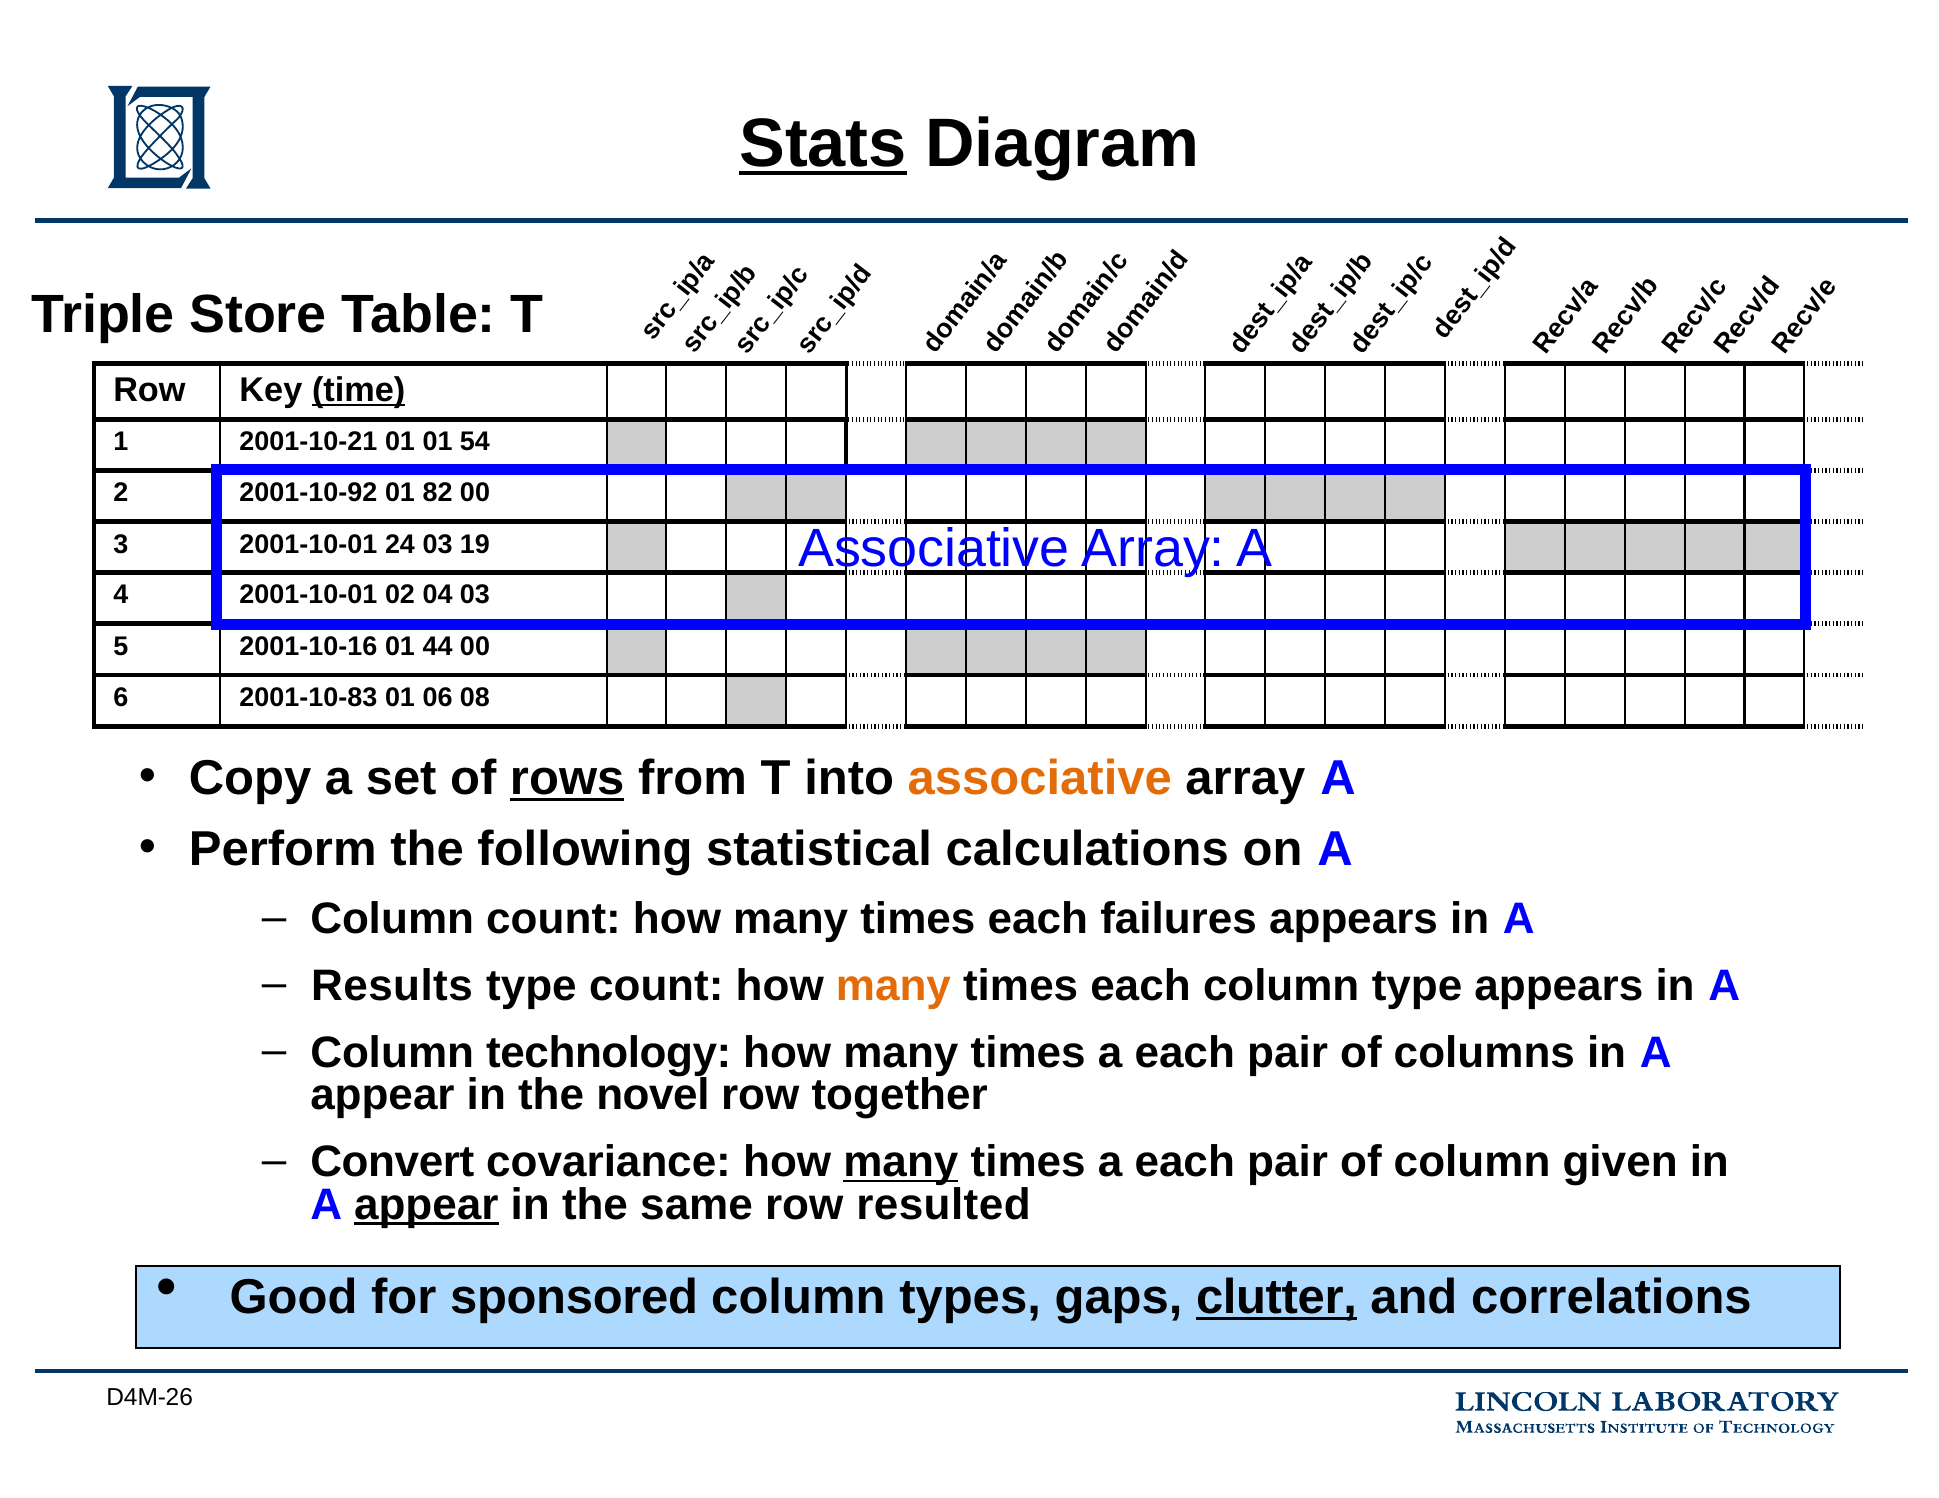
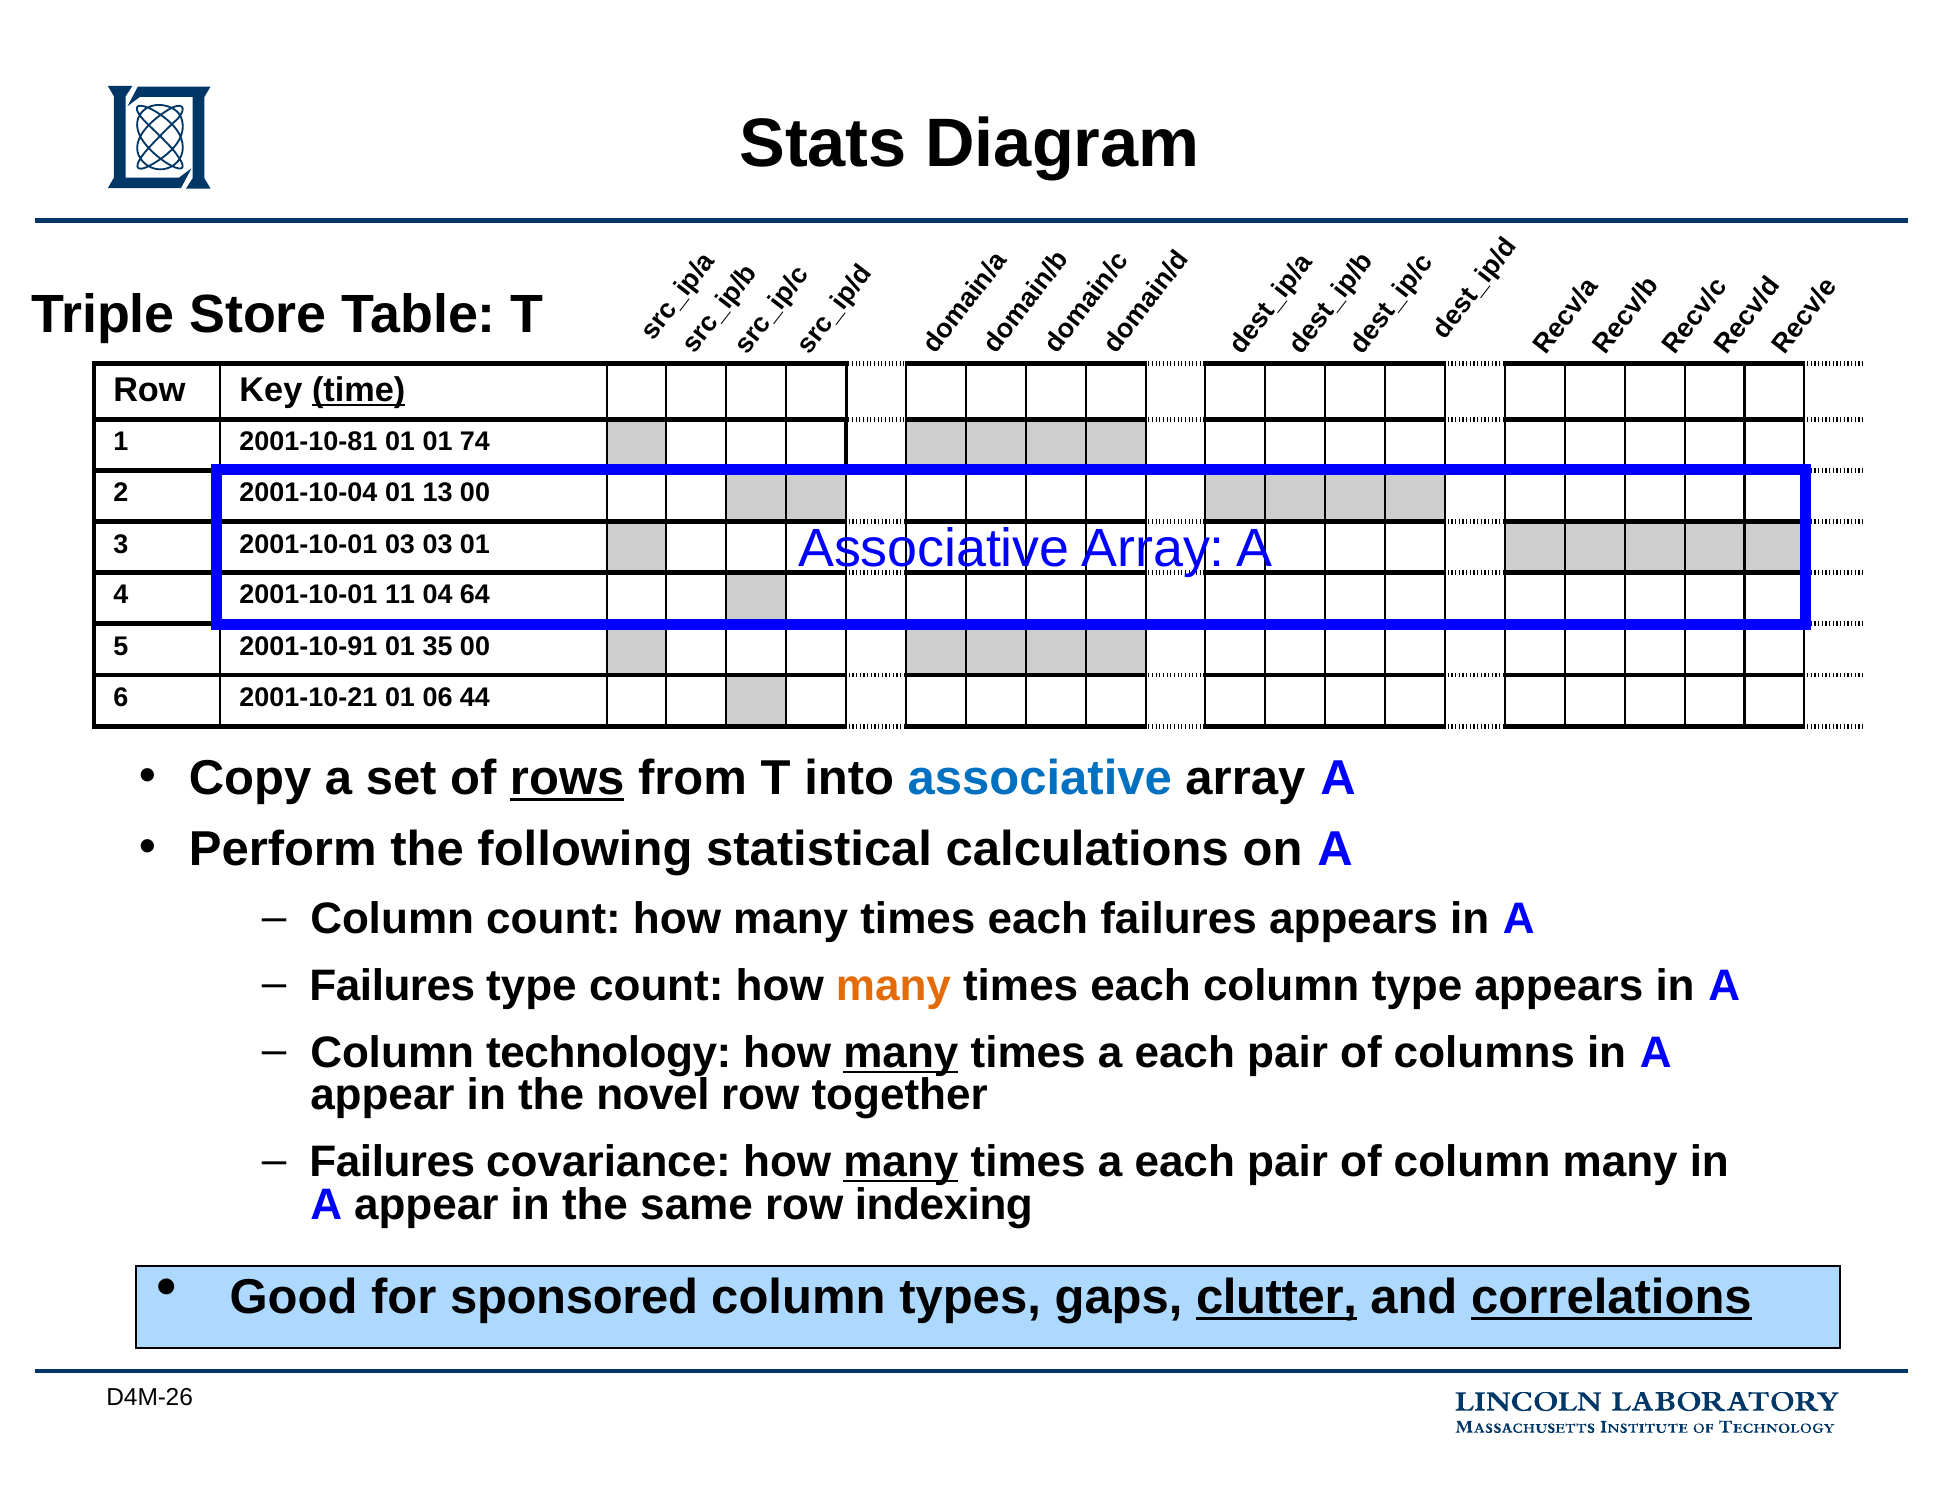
Stats underline: present -> none (823, 144)
2001-10-21: 2001-10-21 -> 2001-10-81 (308, 442)
54: 54 -> 74 (475, 442)
2001-10-92: 2001-10-92 -> 2001-10-04 (308, 493)
82: 82 -> 13 (438, 493)
2001-10-01 24: 24 -> 03 (400, 544)
03 19: 19 -> 01 (475, 544)
02: 02 -> 11 (400, 595)
04 03: 03 -> 64 (475, 595)
2001-10-16: 2001-10-16 -> 2001-10-91 (308, 647)
44: 44 -> 35 (438, 647)
2001-10-83: 2001-10-83 -> 2001-10-21 (308, 698)
08: 08 -> 44 (475, 698)
associative colour: orange -> blue (1040, 778)
Results: Results -> Failures (392, 986)
many underline: none -> present (901, 1053)
Convert: Convert -> Failures (392, 1162)
column given: given -> many (1620, 1162)
appear underline: present -> none (426, 1205)
resulted: resulted -> indexing (944, 1205)
correlations underline: none -> present (1611, 1298)
